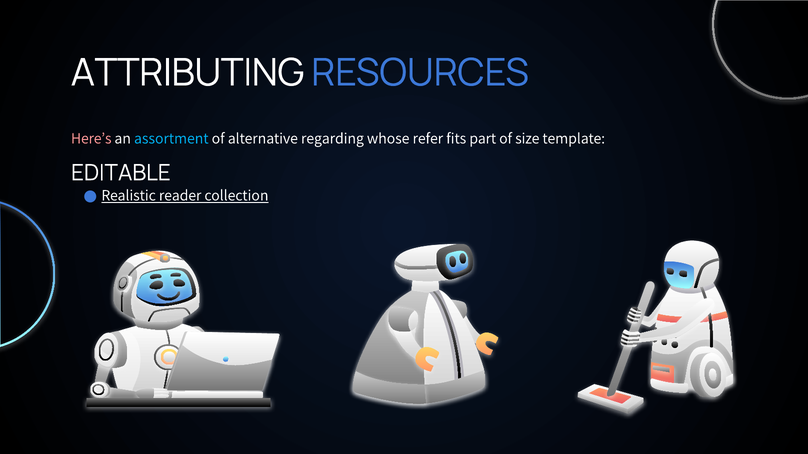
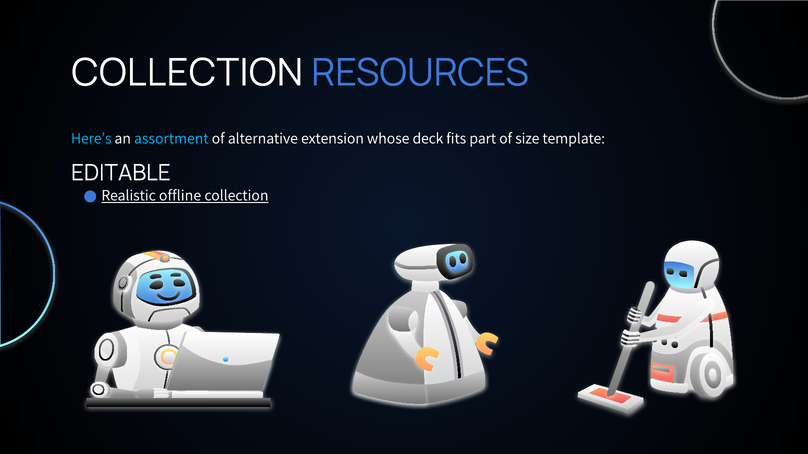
ATTRIBUTING: ATTRIBUTING -> COLLECTION (187, 73)
Here’s colour: pink -> light blue (91, 138)
regarding: regarding -> extension (332, 138)
refer: refer -> deck (428, 138)
reader: reader -> offline (180, 195)
